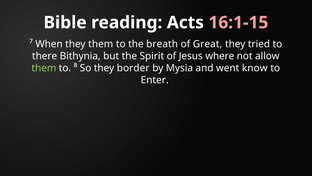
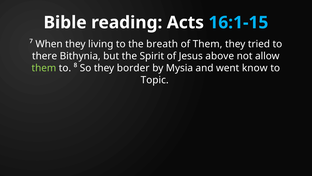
16:1-15 colour: pink -> light blue (238, 23)
they them: them -> living (101, 44)
of Great: Great -> Them (208, 44)
where: where -> above (220, 56)
Enter: Enter -> Topic (155, 80)
